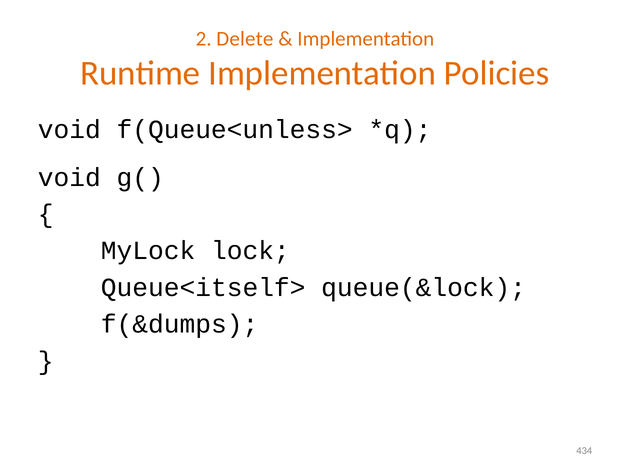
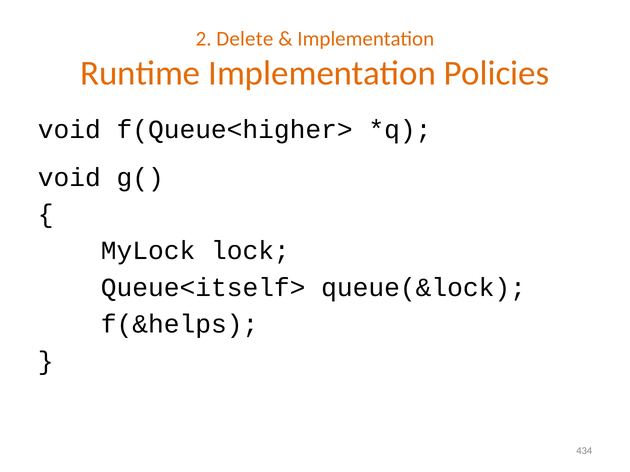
f(Queue<unless>: f(Queue<unless> -> f(Queue<higher> (235, 130)
f(&dumps: f(&dumps -> f(&helps (180, 325)
